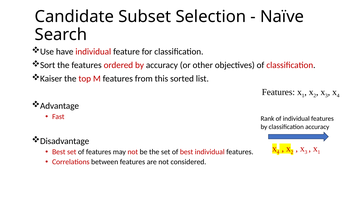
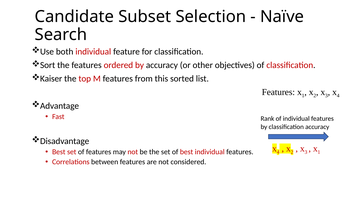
have: have -> both (65, 51)
